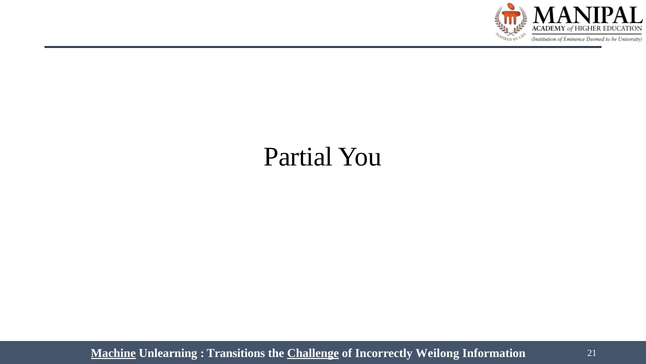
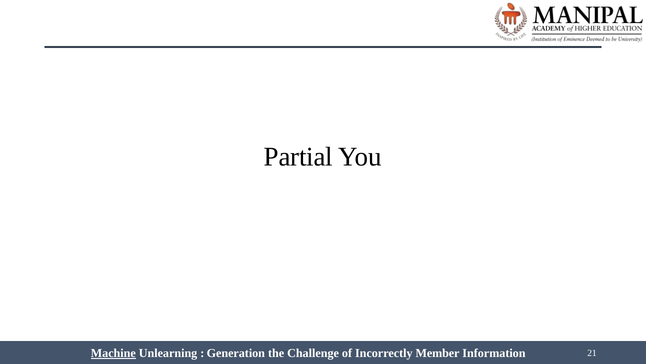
Transitions: Transitions -> Generation (236, 353)
Challenge underline: present -> none (313, 353)
Weilong: Weilong -> Member (438, 353)
